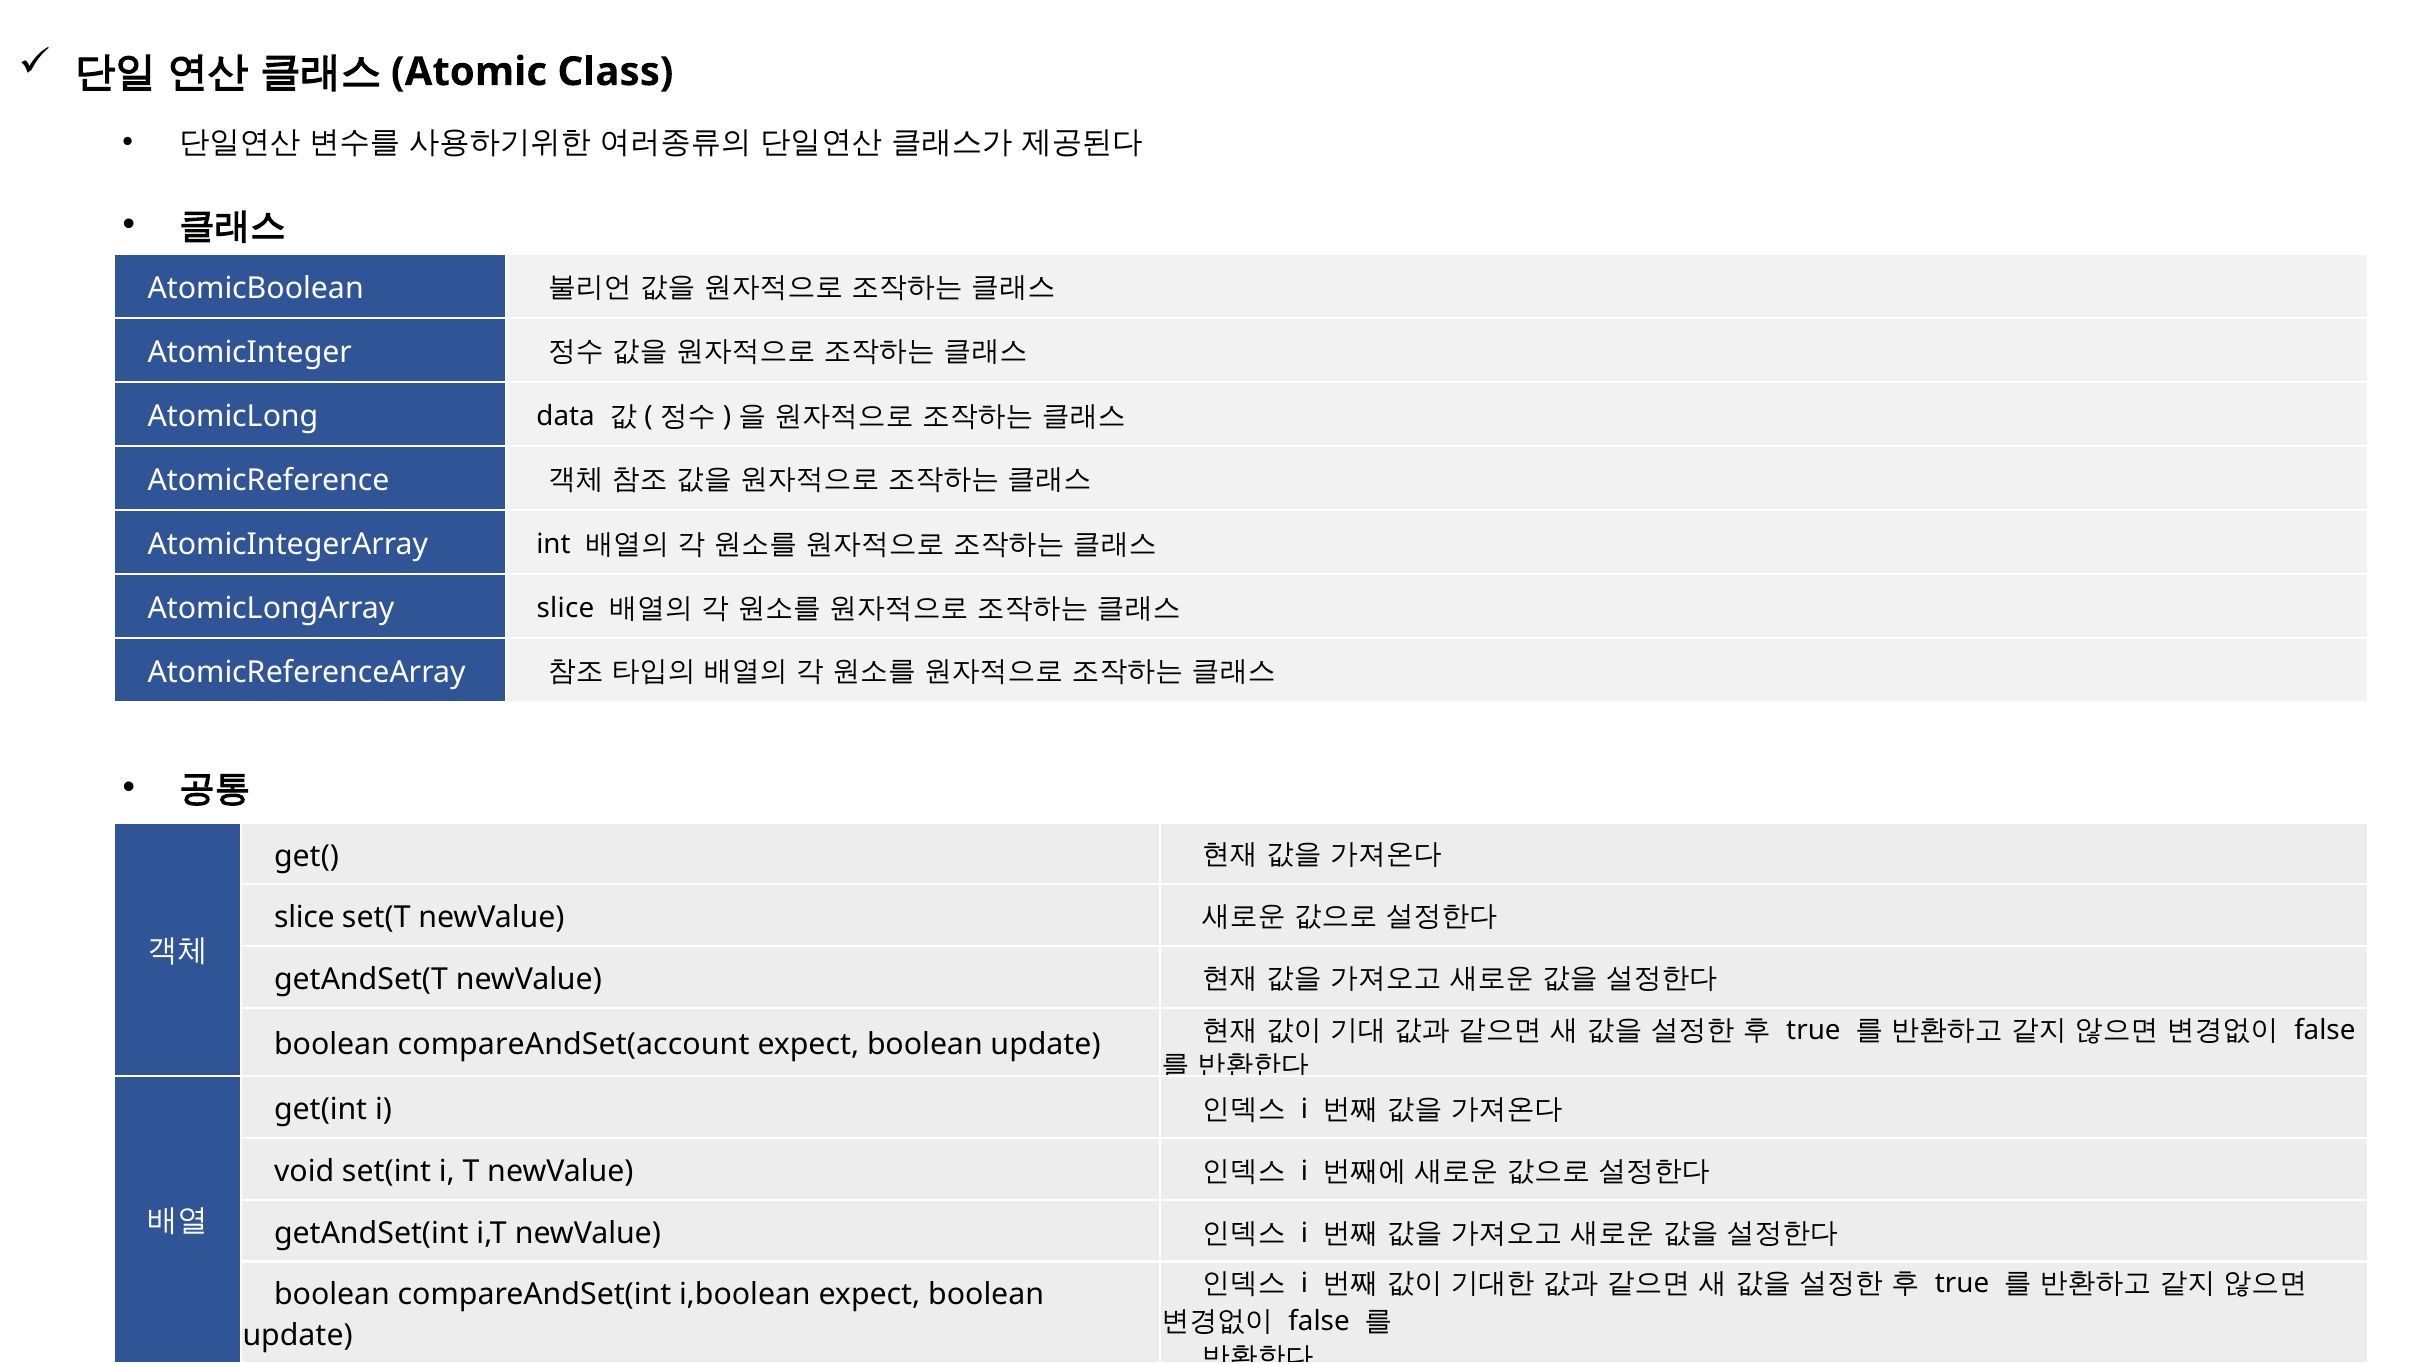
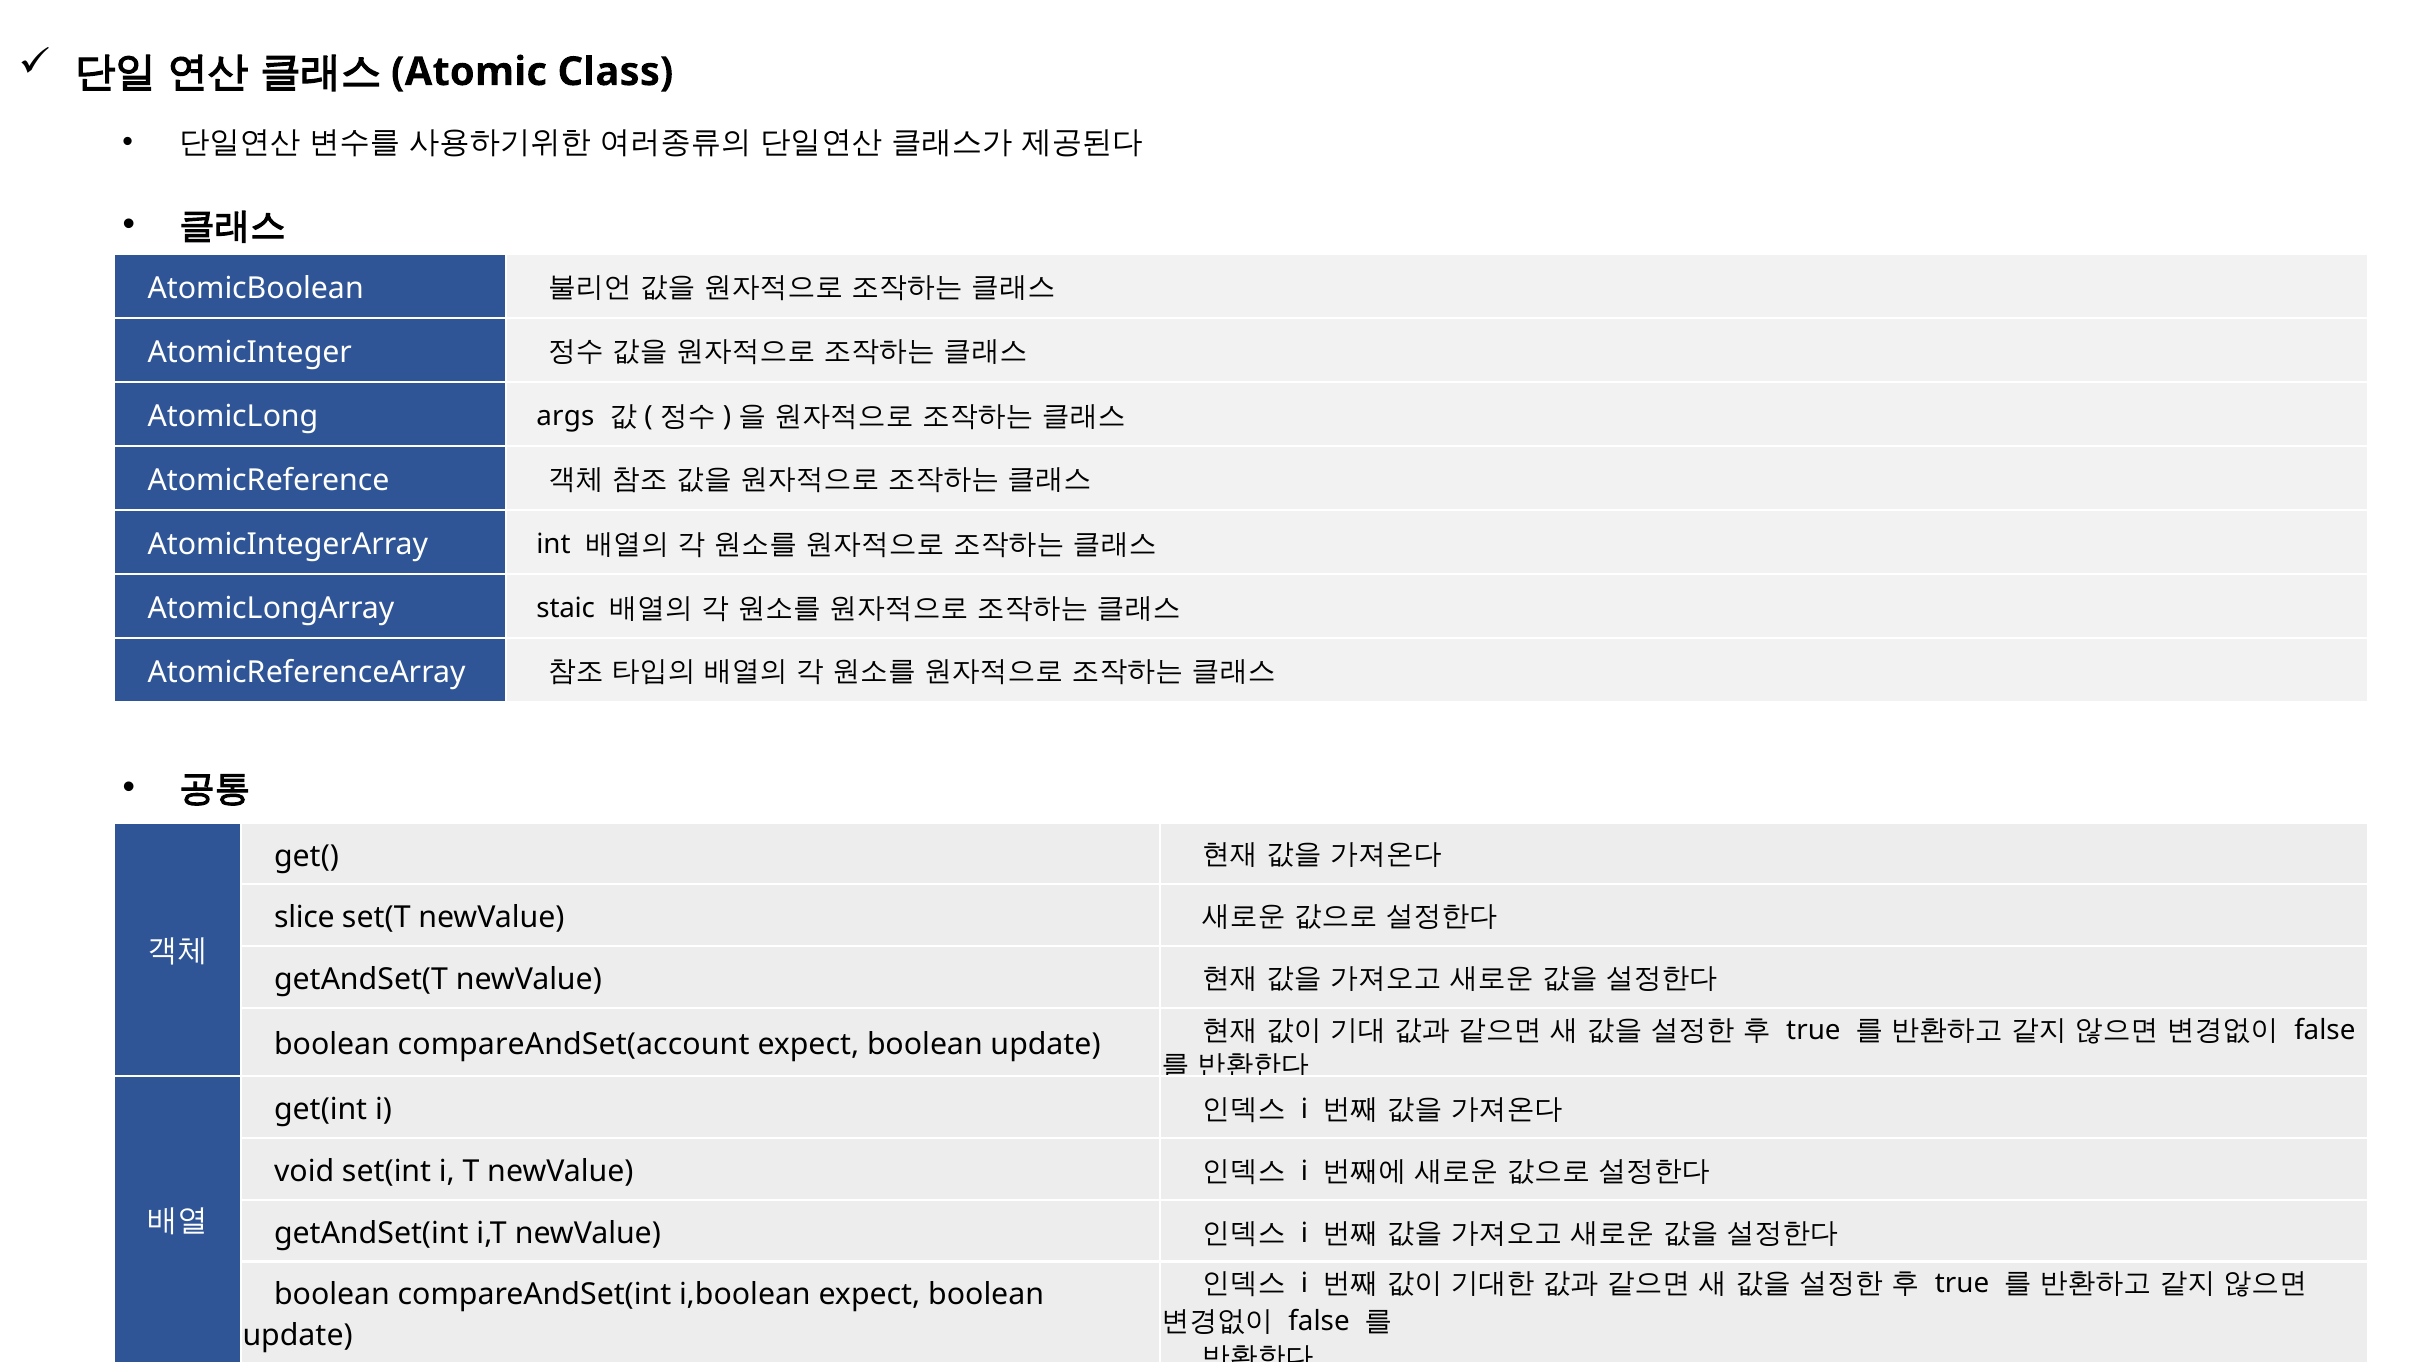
data: data -> args (565, 417)
AtomicLongArray slice: slice -> staic (566, 608)
